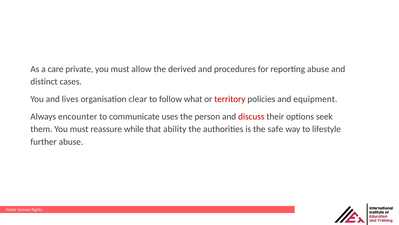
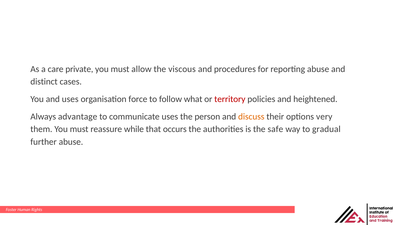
derived: derived -> viscous (182, 69)
and lives: lives -> uses (70, 99)
clear: clear -> force (138, 99)
equipment: equipment -> heightened (315, 99)
encounter: encounter -> advantage (78, 116)
discuss colour: red -> orange (251, 116)
seek: seek -> very (324, 116)
ability: ability -> occurs (175, 129)
lifestyle: lifestyle -> gradual (326, 129)
